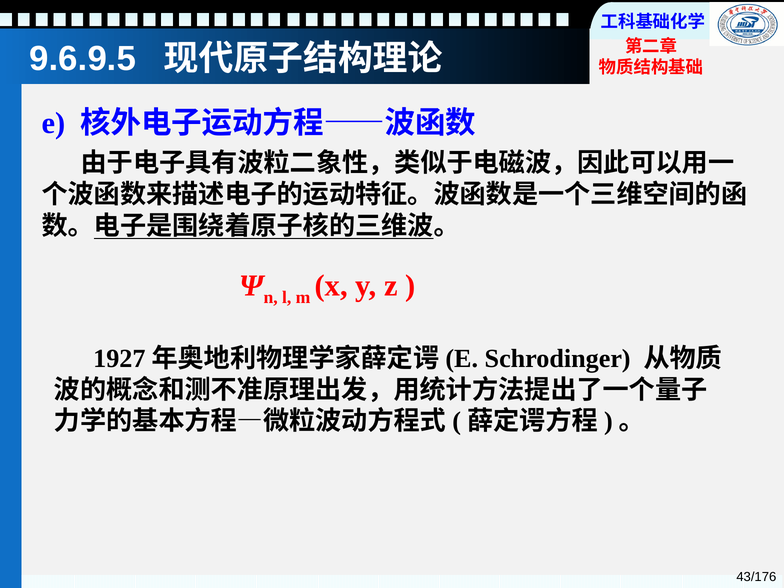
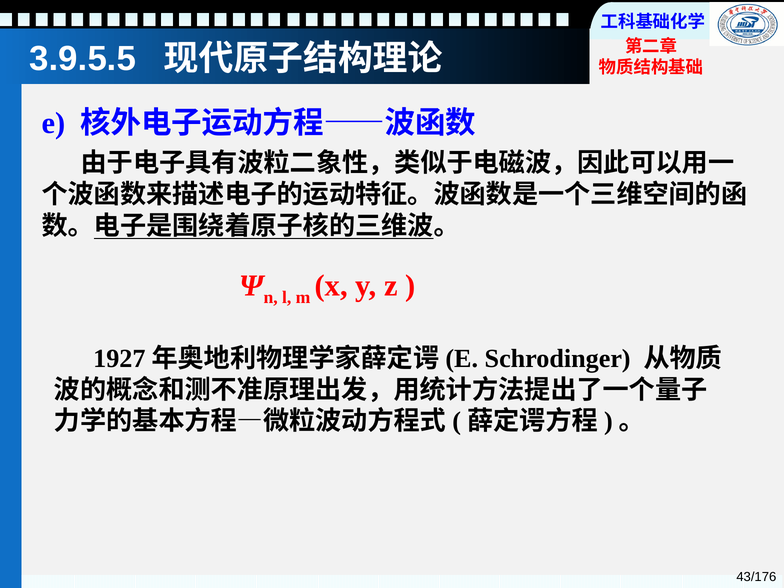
9.6.9.5: 9.6.9.5 -> 3.9.5.5 (83, 59)
